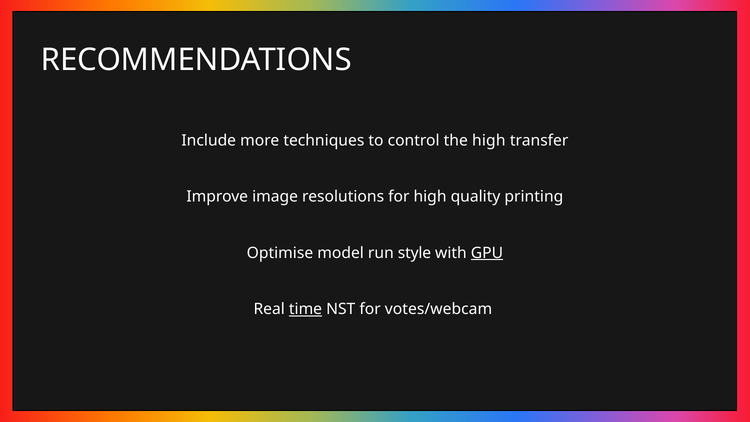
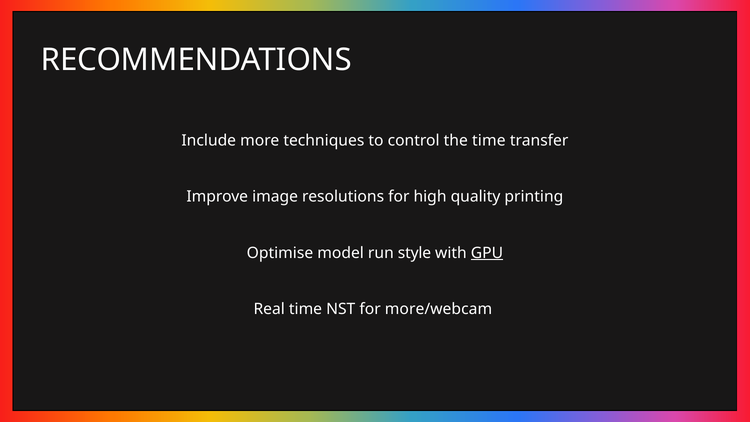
the high: high -> time (489, 140)
time underline: present -> none (306, 309)
votes/webcam: votes/webcam -> more/webcam (439, 309)
